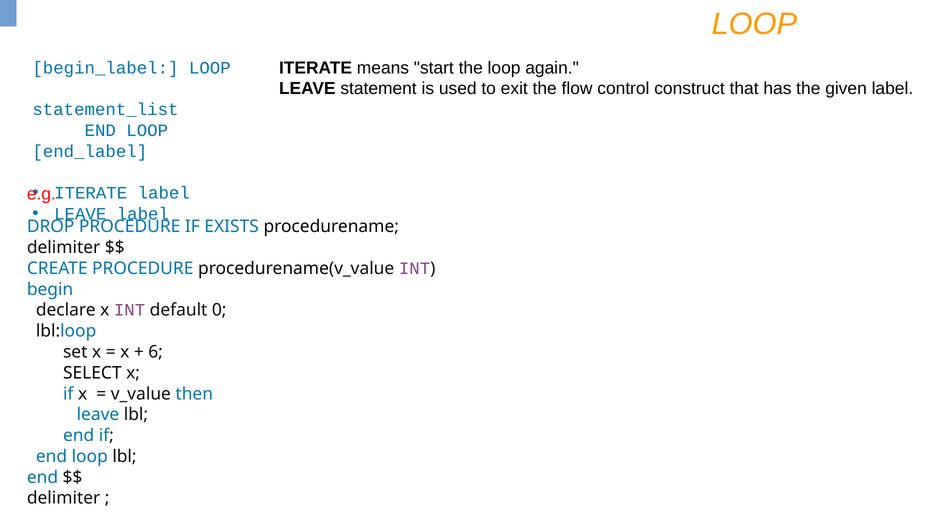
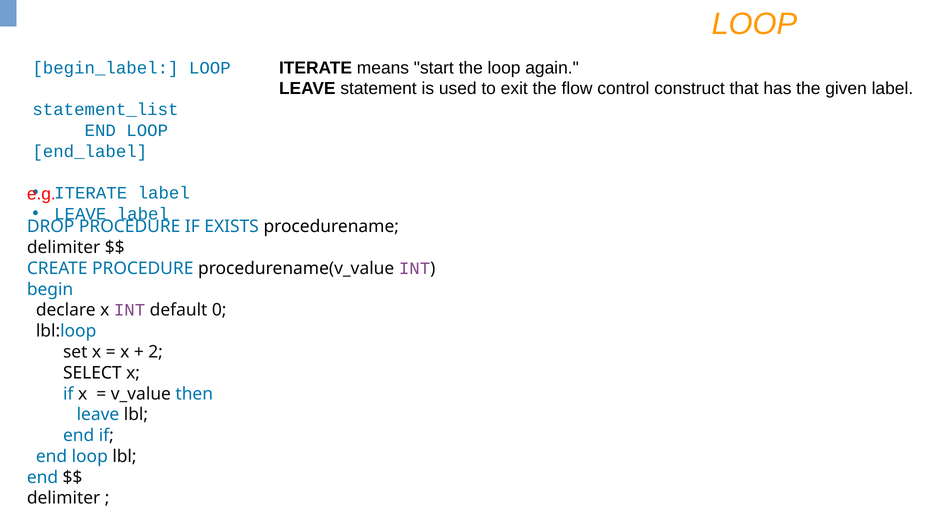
6: 6 -> 2 (156, 352)
